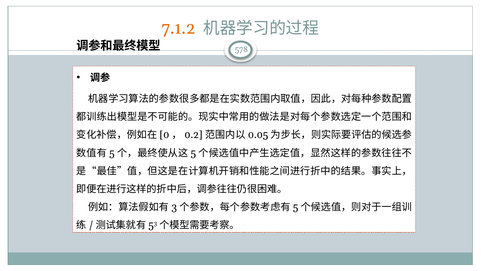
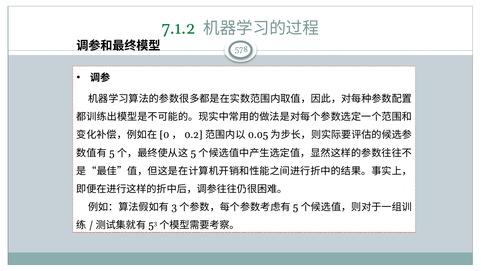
7.1.2 colour: orange -> green (178, 28)
